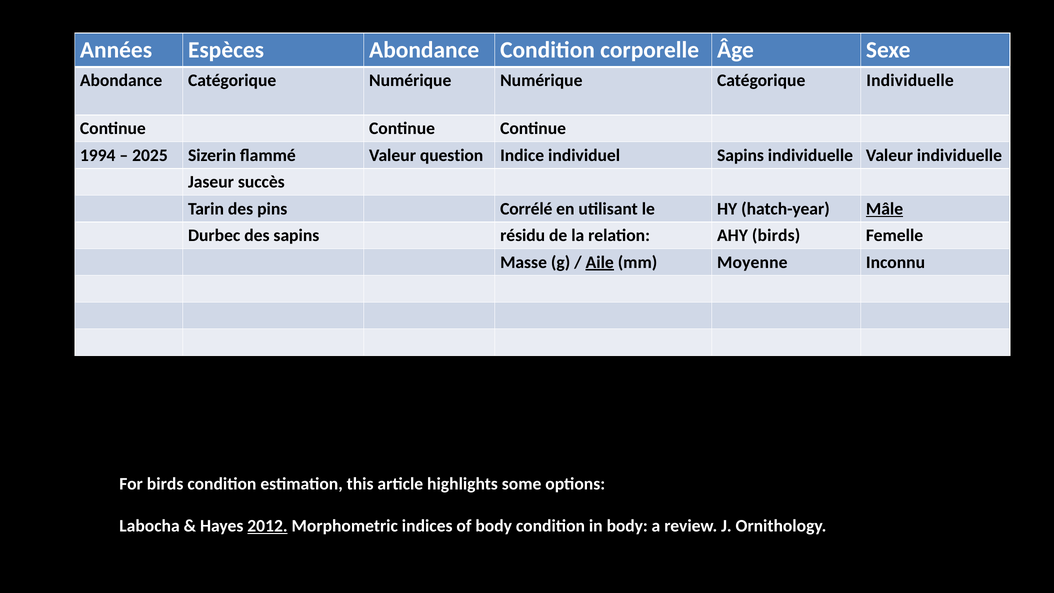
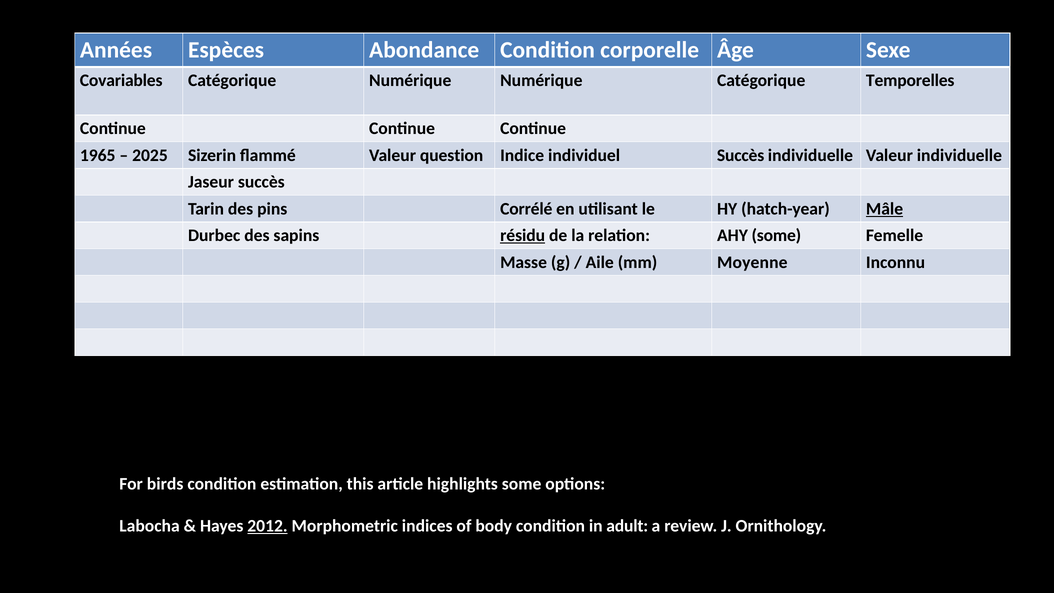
Abondance: Abondance -> Covariables (121, 80)
Catégorique Individuelle: Individuelle -> Temporelles (910, 80)
1994: 1994 -> 1965 (98, 155)
individuel Sapins: Sapins -> Succès (741, 155)
résidu underline: none -> present (523, 235)
AHY birds: birds -> some (776, 235)
Aile underline: present -> none (600, 262)
in body: body -> adult (627, 526)
